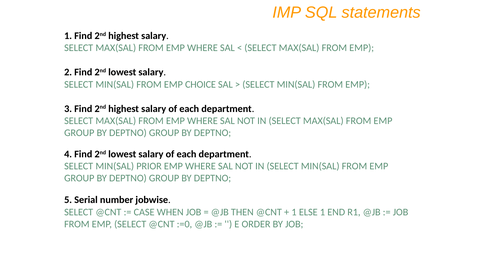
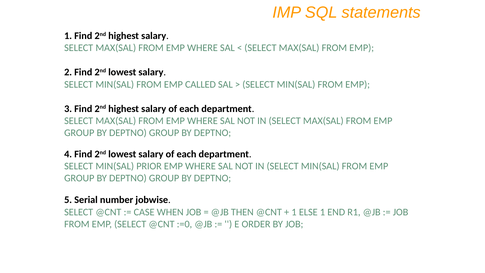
CHOICE: CHOICE -> CALLED (200, 84)
